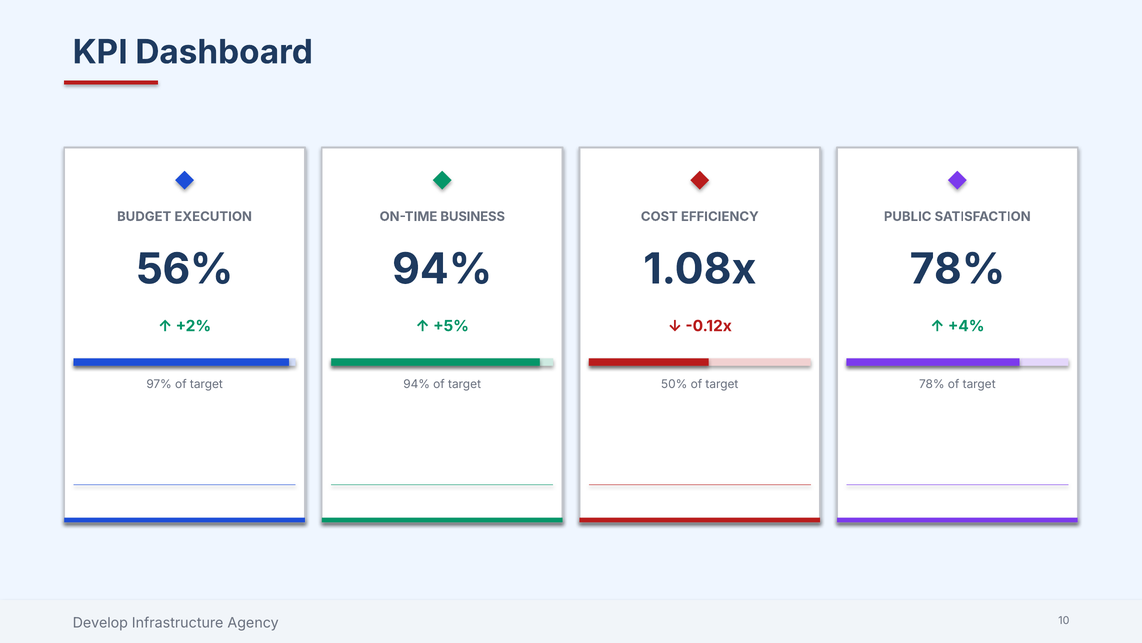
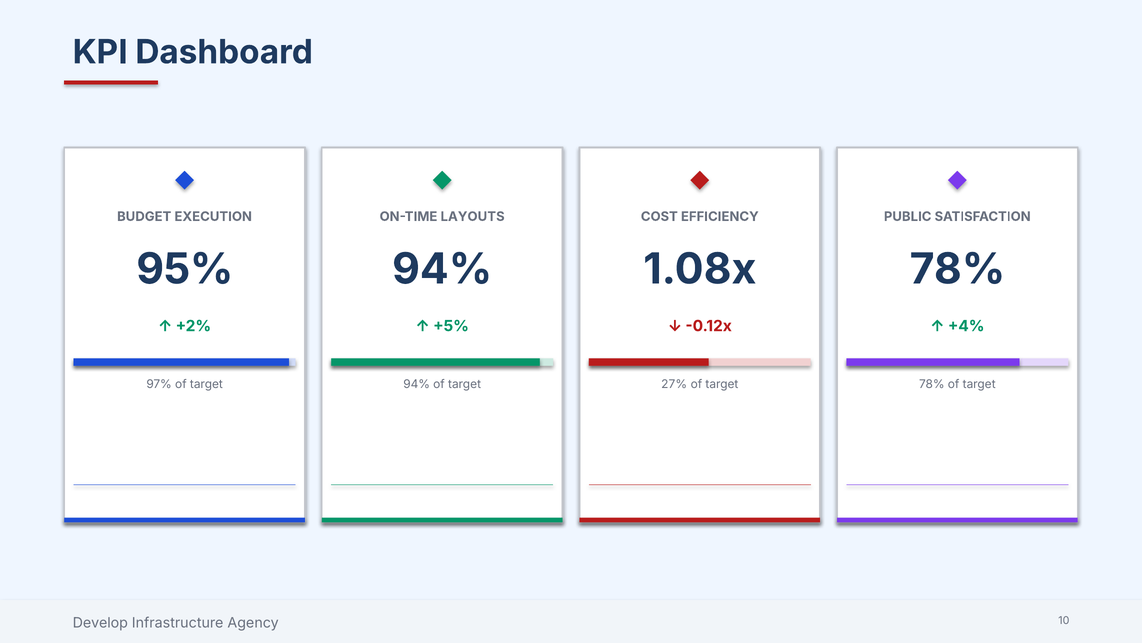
BUSINESS: BUSINESS -> LAYOUTS (473, 216)
56%: 56% -> 95% (185, 269)
50%: 50% -> 27% (674, 384)
